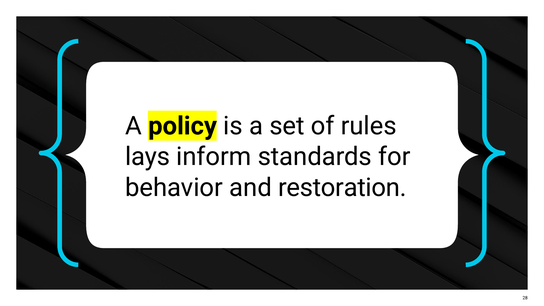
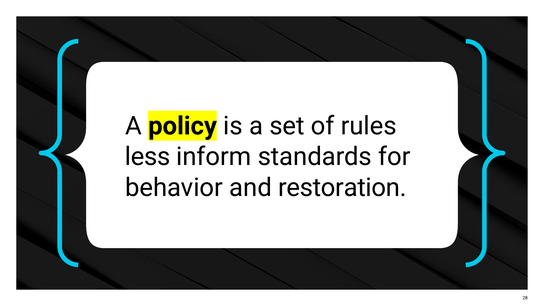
lays: lays -> less (148, 157)
